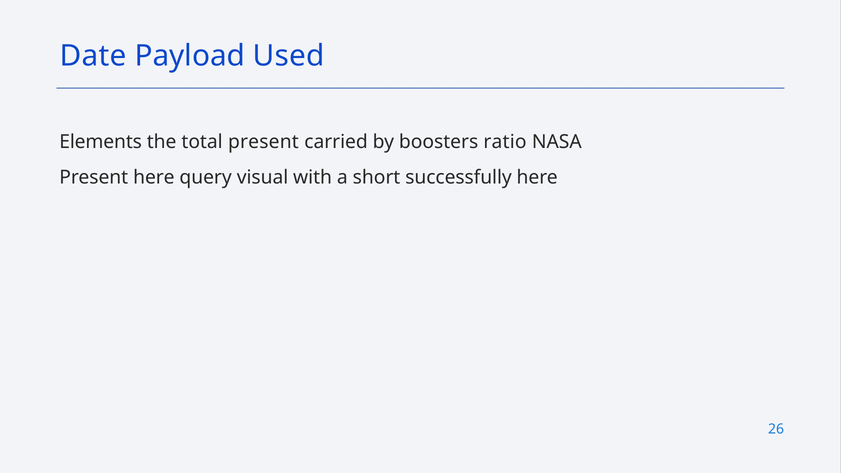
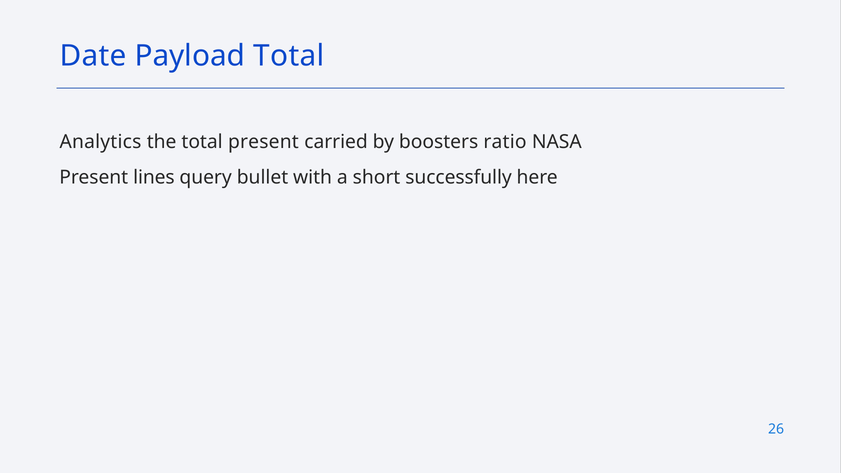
Payload Used: Used -> Total (289, 56)
Elements: Elements -> Analytics (100, 142)
Present here: here -> lines (154, 177)
visual: visual -> bullet (262, 177)
